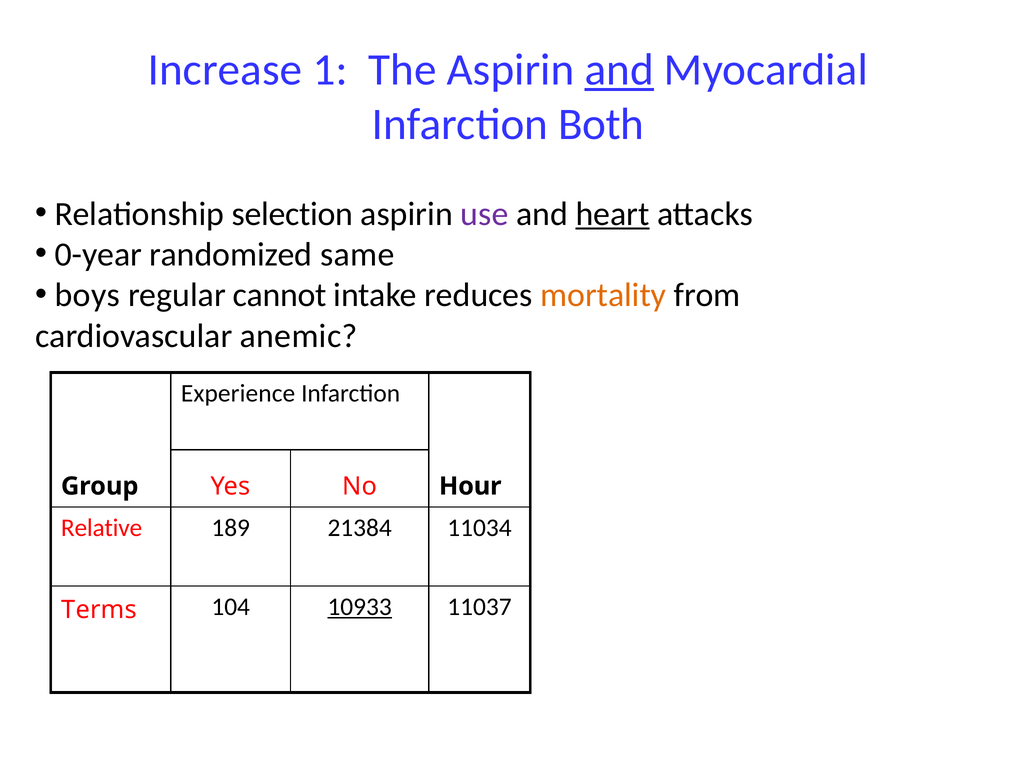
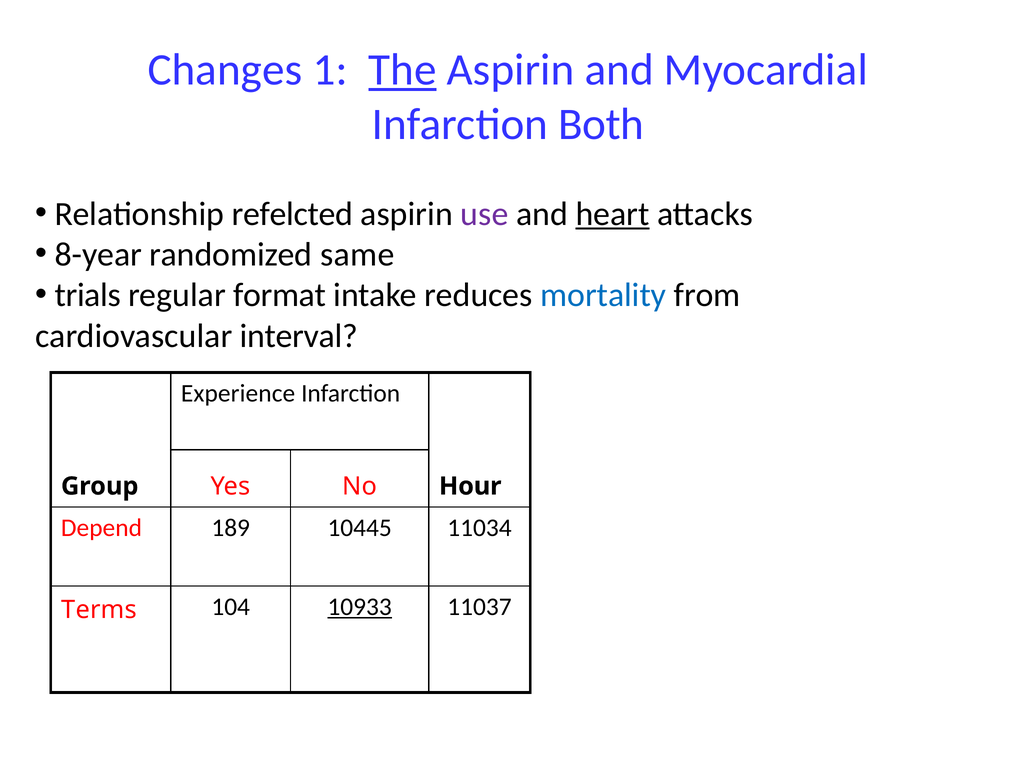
Increase: Increase -> Changes (225, 70)
The underline: none -> present (402, 70)
and underline: present -> none (619, 70)
selection: selection -> refelcted (292, 214)
0-year: 0-year -> 8-year (98, 255)
boys: boys -> trials (88, 295)
cannot: cannot -> format (280, 295)
mortality colour: orange -> blue (603, 295)
anemic: anemic -> interval (299, 336)
Relative: Relative -> Depend (101, 528)
21384: 21384 -> 10445 (360, 528)
